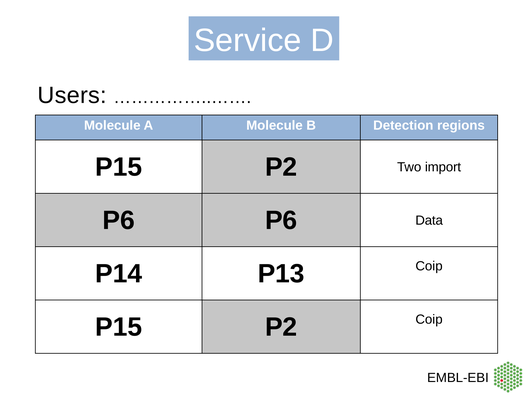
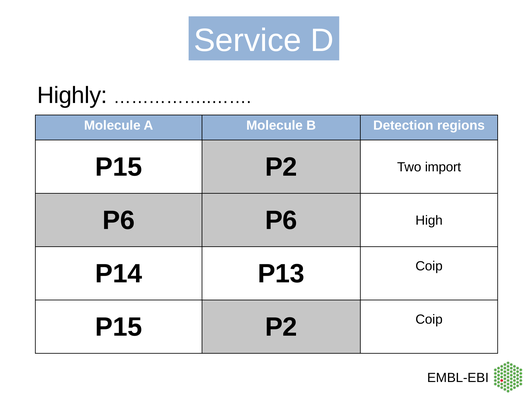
Users: Users -> Highly (72, 95)
Data: Data -> High (429, 220)
